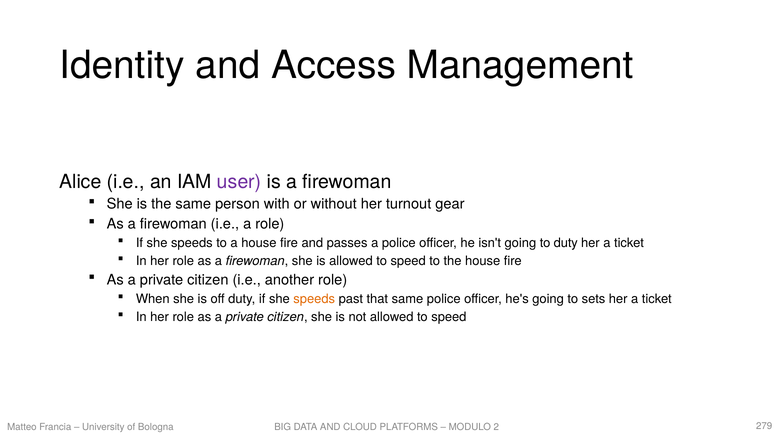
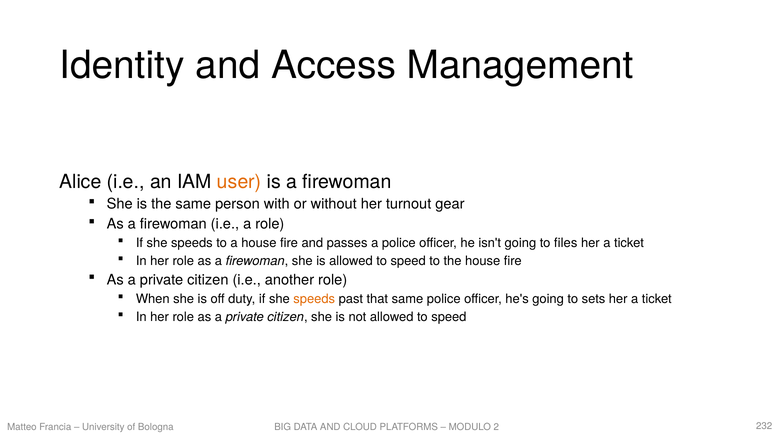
user colour: purple -> orange (239, 181)
to duty: duty -> files (566, 243)
279: 279 -> 232 (764, 426)
